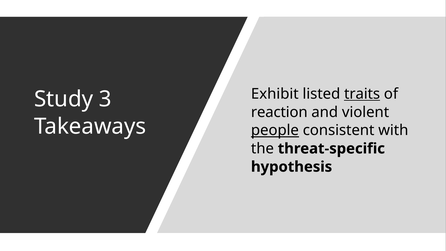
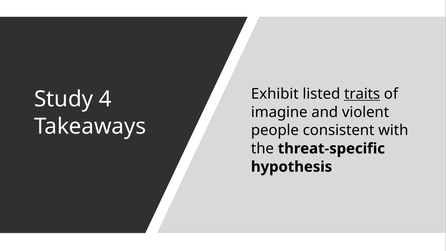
3: 3 -> 4 (105, 99)
reaction: reaction -> imagine (279, 112)
people underline: present -> none (275, 130)
